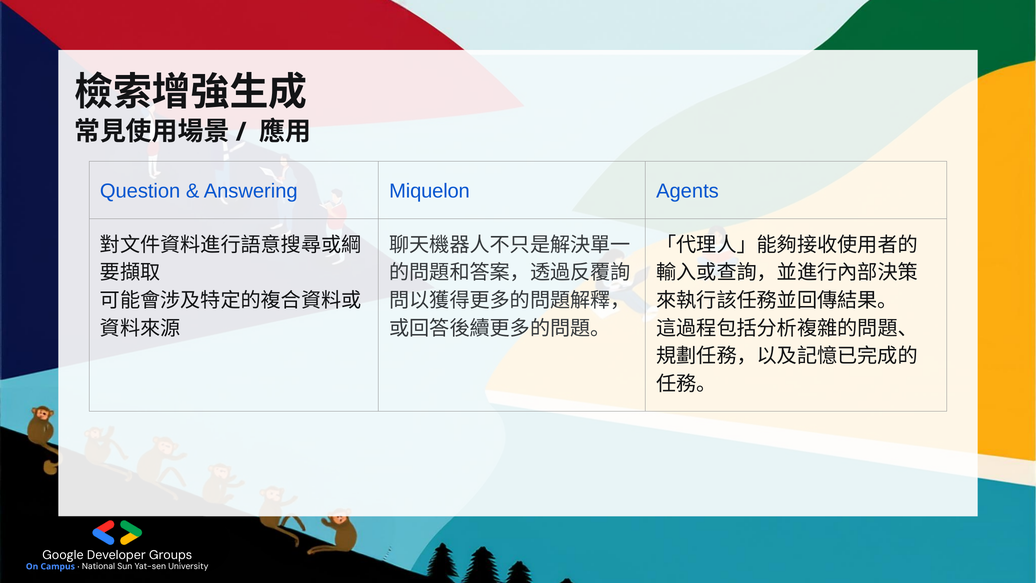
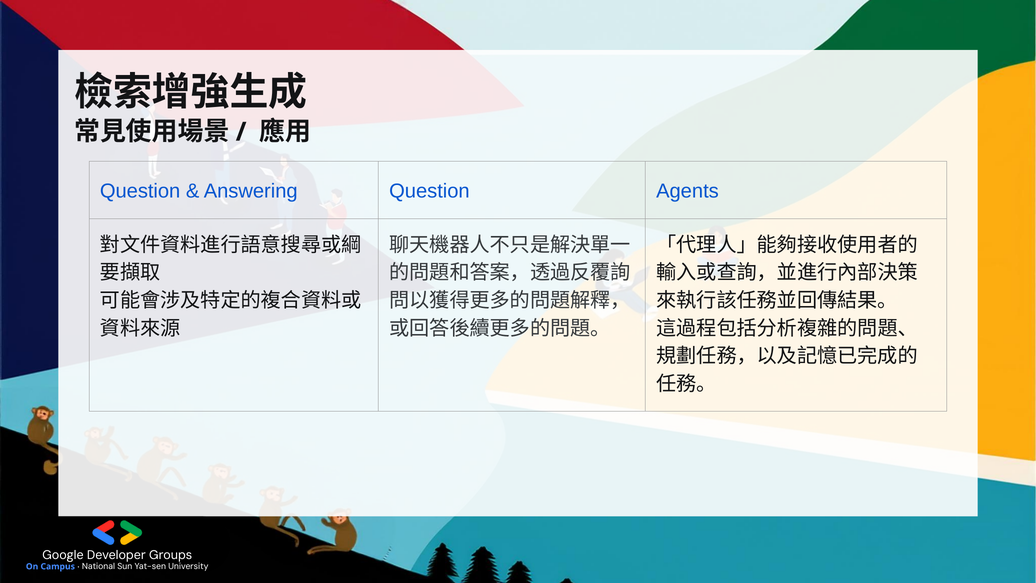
Answering Miquelon: Miquelon -> Question (429, 191)
